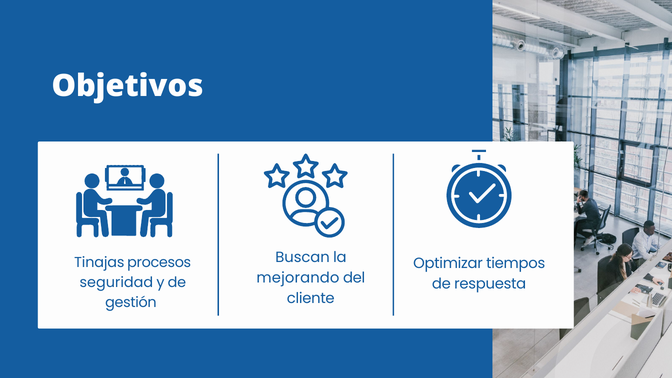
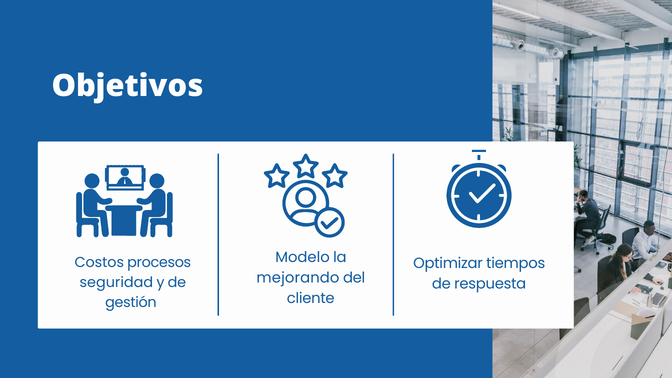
Buscan: Buscan -> Modelo (303, 257)
Tinajas: Tinajas -> Costos (99, 262)
